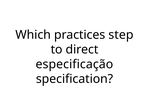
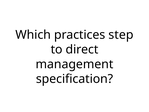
especificação: especificação -> management (74, 64)
